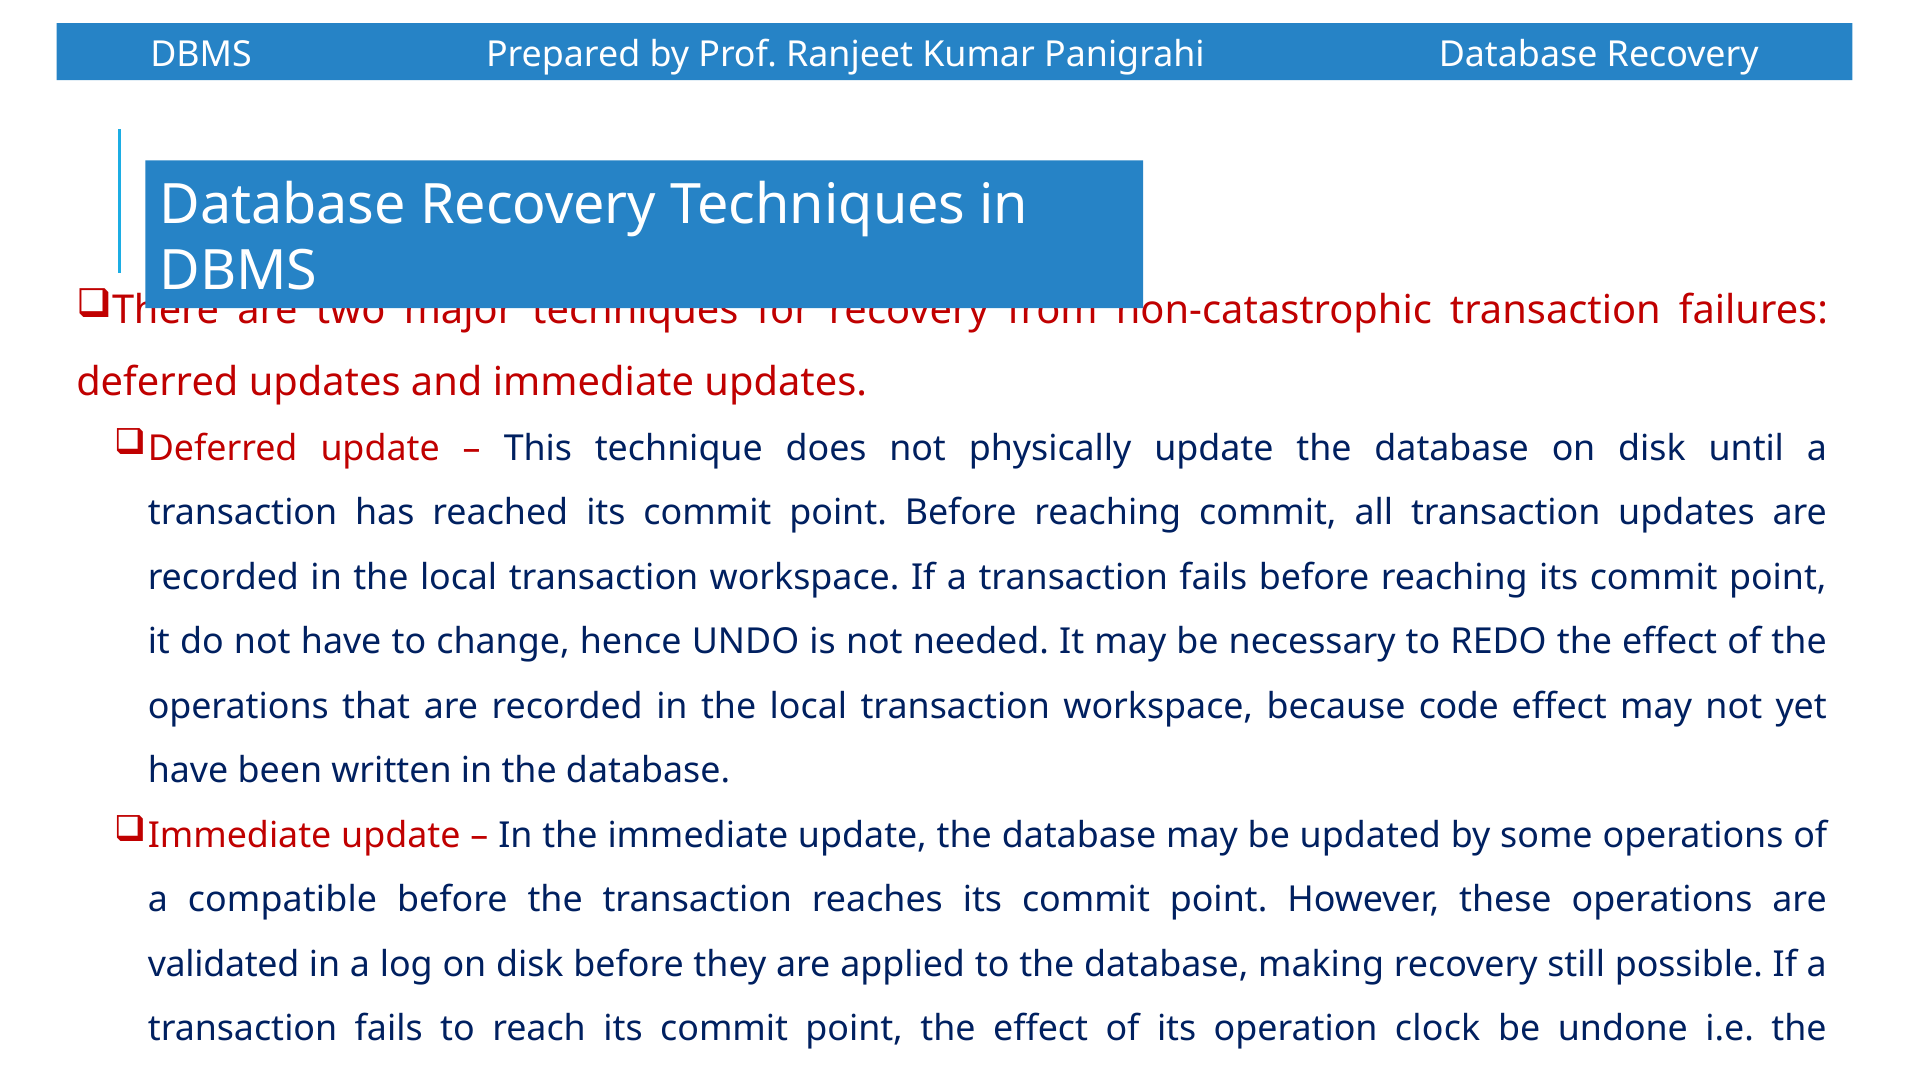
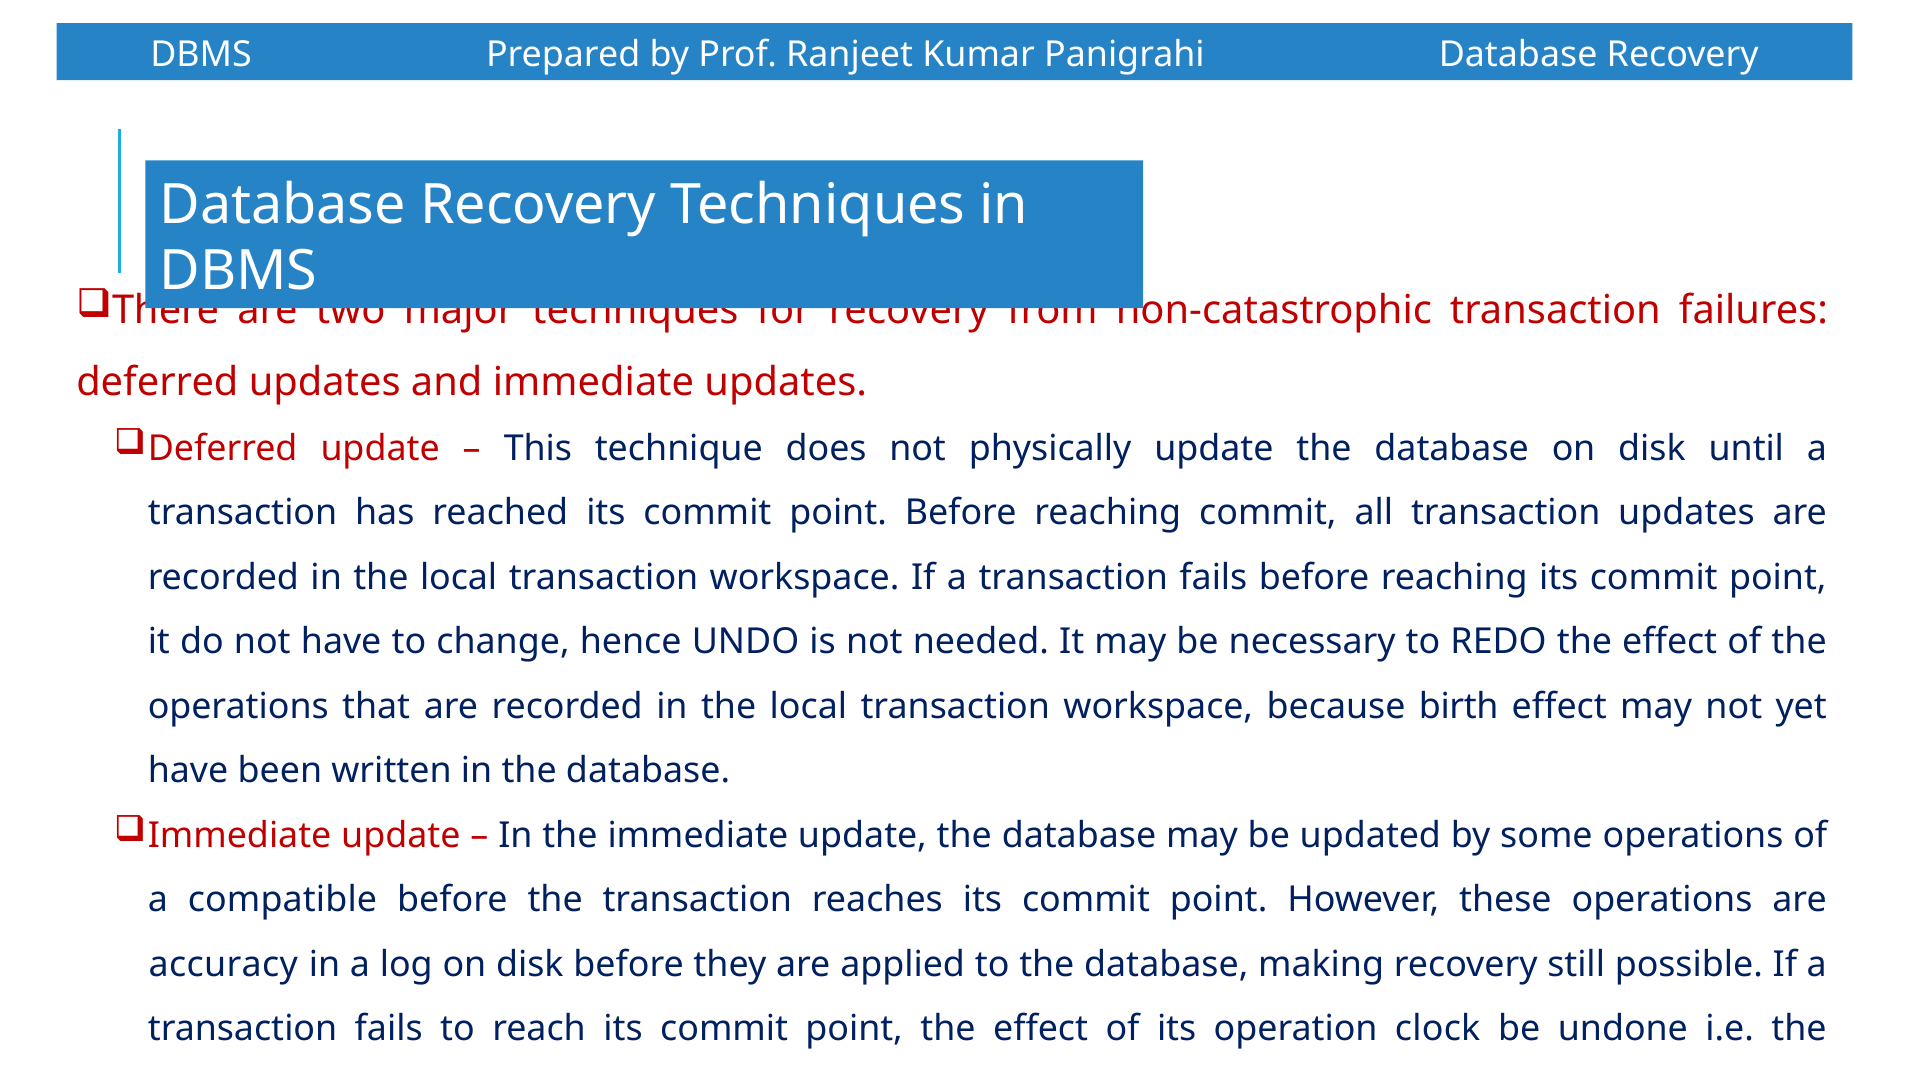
code: code -> birth (1459, 706)
validated: validated -> accuracy (223, 964)
